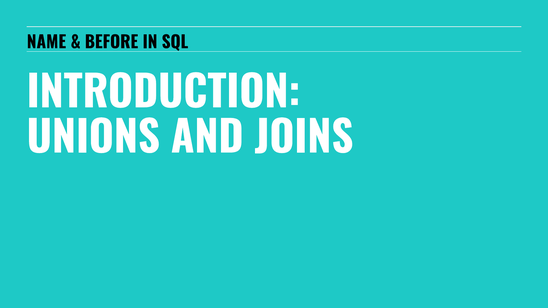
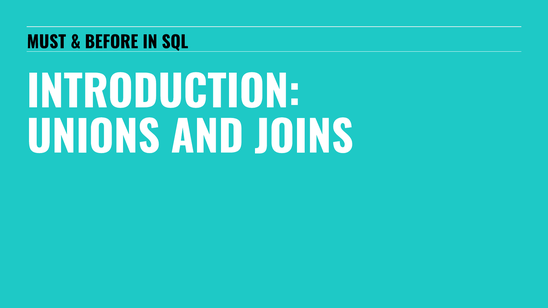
NAME: NAME -> MUST (46, 43)
